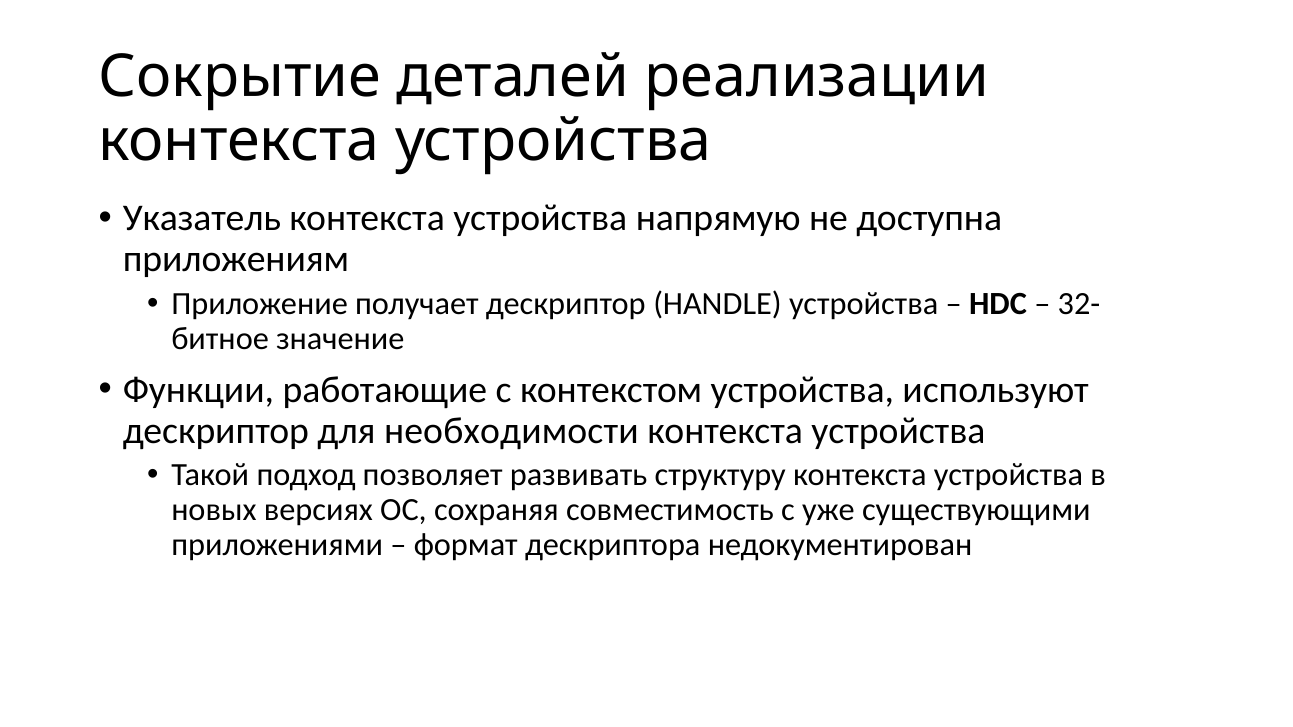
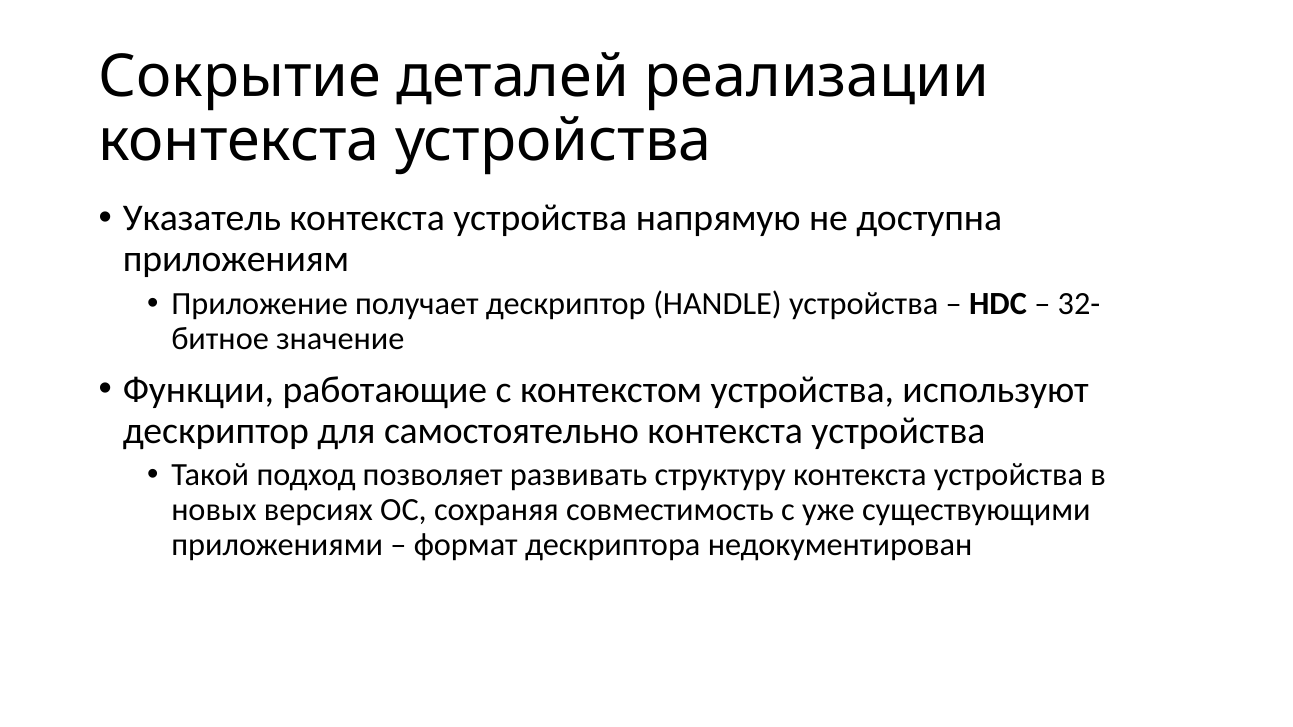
необходимости: необходимости -> самостоятельно (512, 431)
